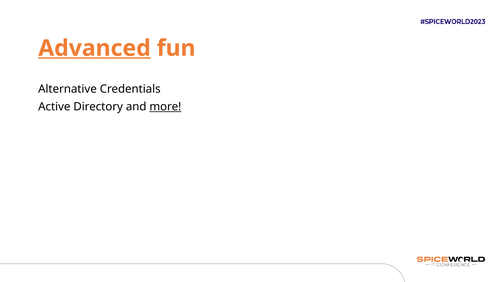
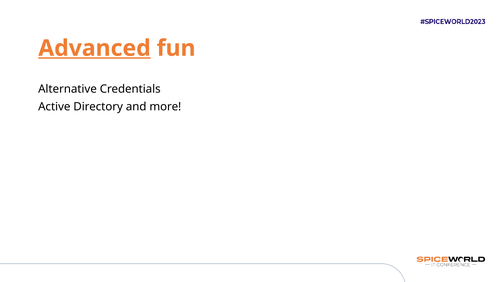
more underline: present -> none (165, 107)
